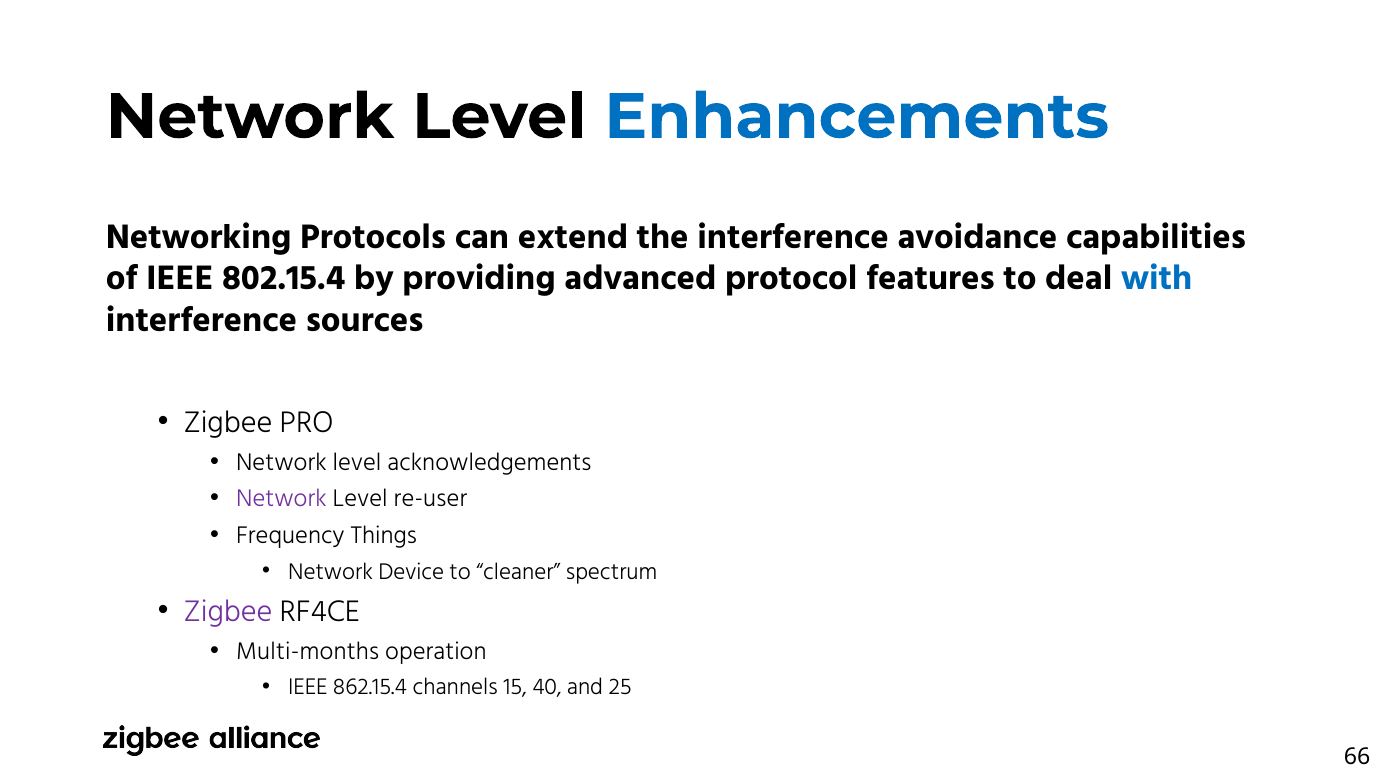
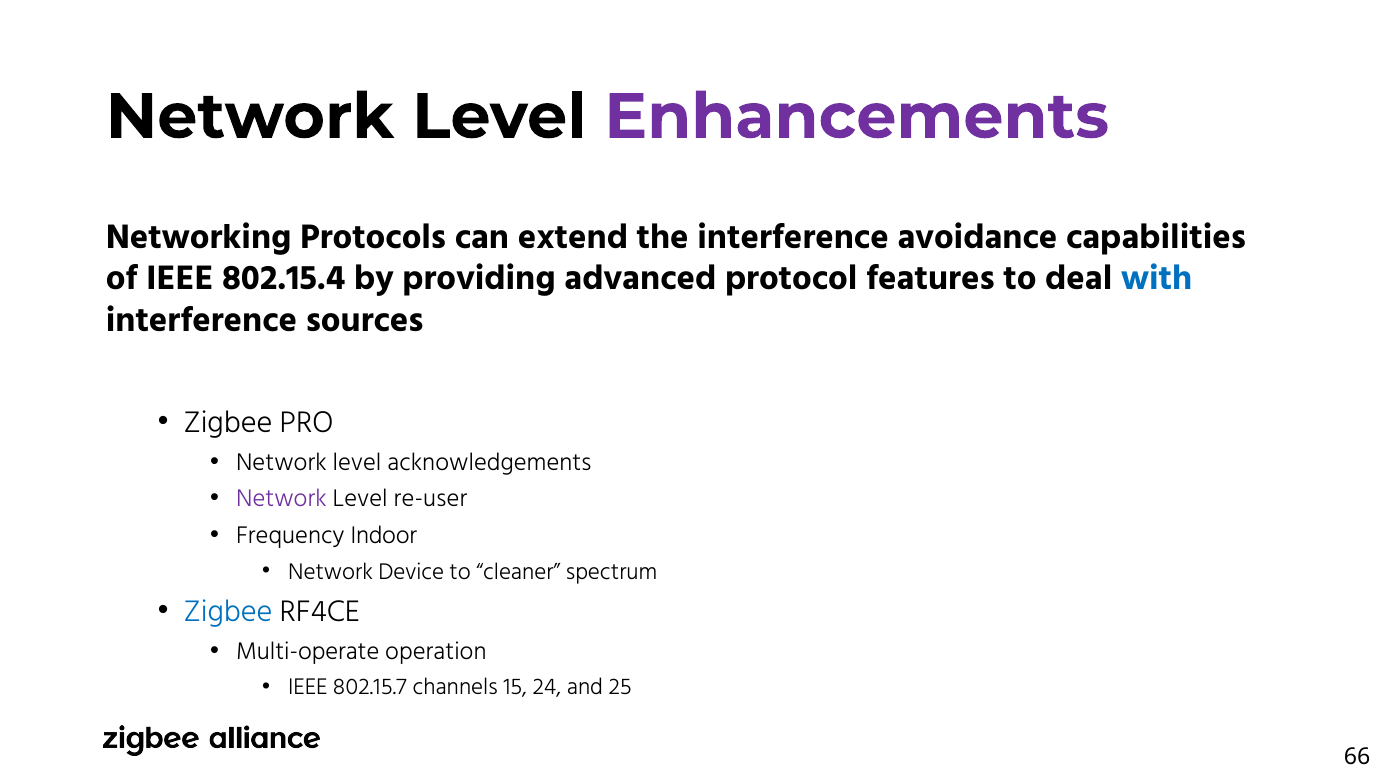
Enhancements colour: blue -> purple (857, 117)
Things: Things -> Indoor (384, 535)
Zigbee colour: purple -> blue (228, 611)
Multi-months: Multi-months -> Multi-operate (308, 651)
862.15.4: 862.15.4 -> 802.15.7 (370, 687)
40: 40 -> 24 (547, 687)
